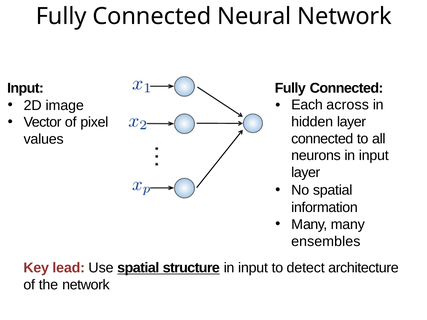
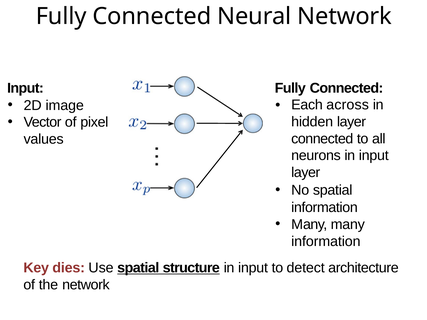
ensembles: ensembles -> information (326, 242)
lead: lead -> dies (69, 268)
